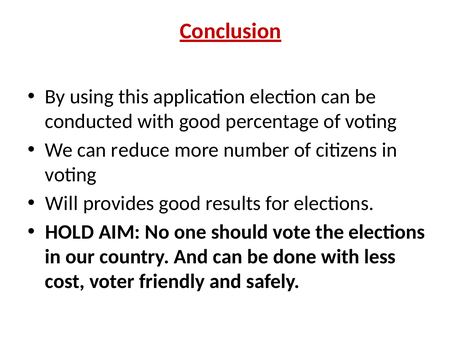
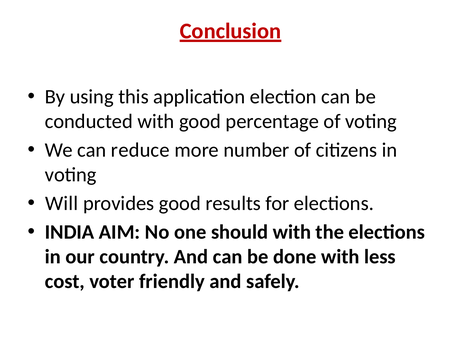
HOLD: HOLD -> INDIA (70, 232)
should vote: vote -> with (292, 232)
